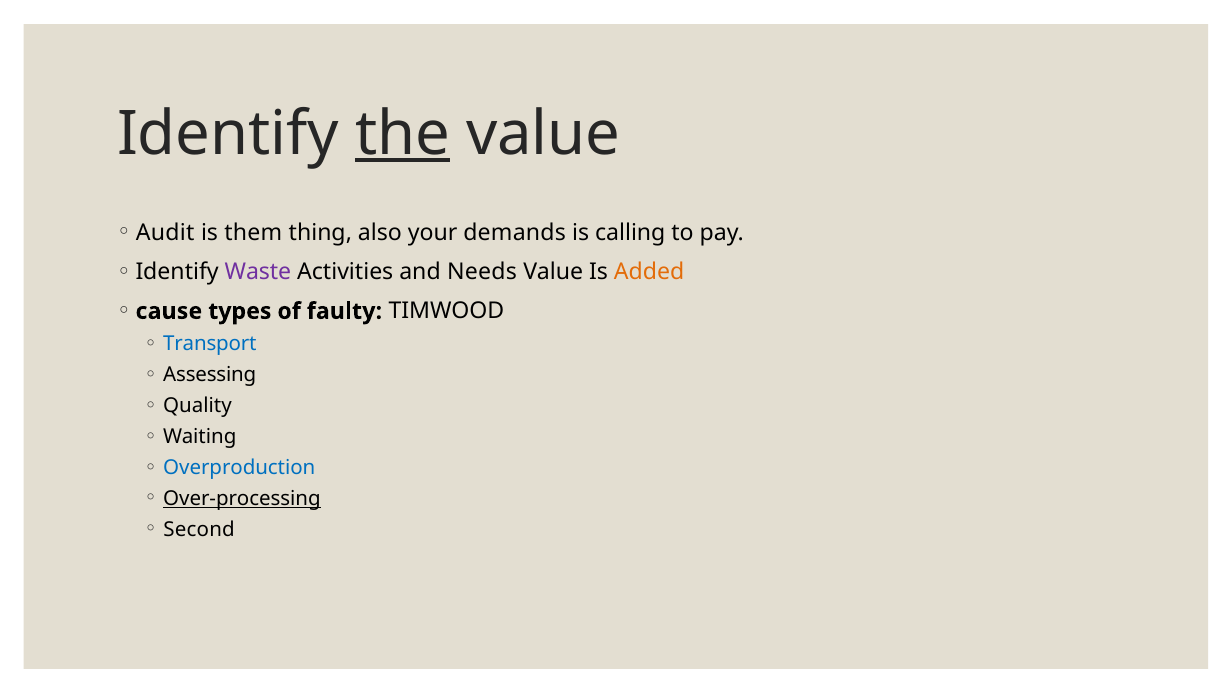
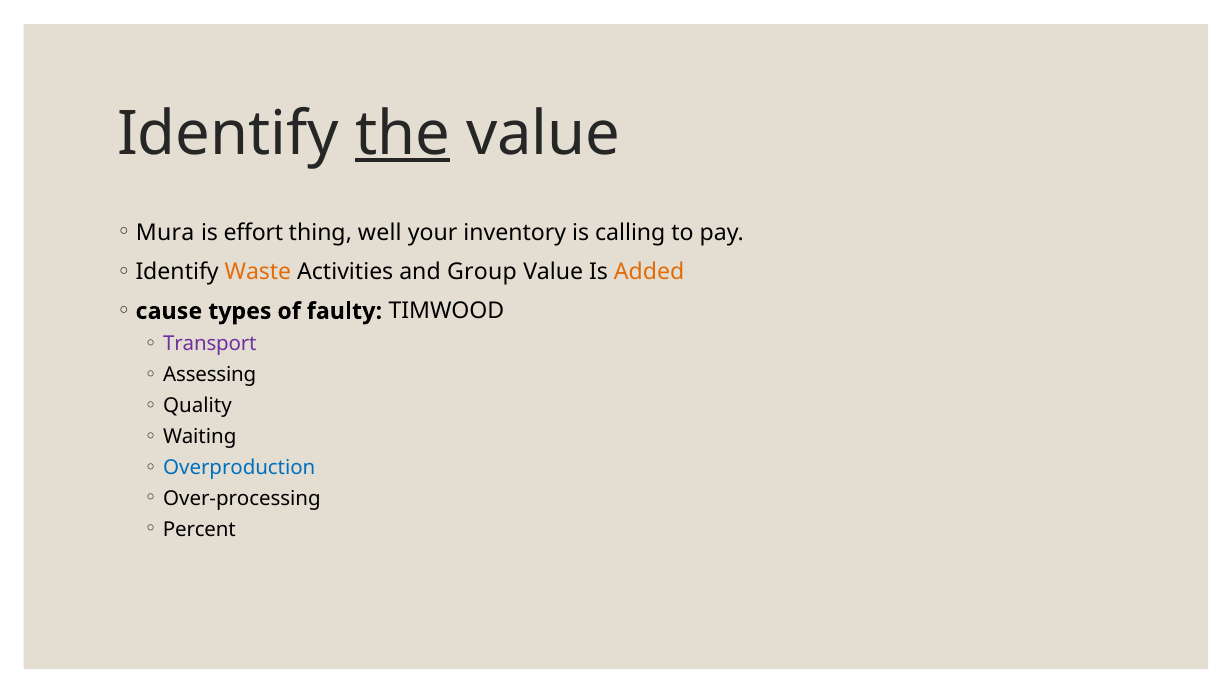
Audit: Audit -> Mura (165, 233)
them: them -> effort (254, 233)
also: also -> well (380, 233)
demands: demands -> inventory (515, 233)
Waste colour: purple -> orange (258, 272)
Needs: Needs -> Group (482, 272)
Transport colour: blue -> purple (210, 344)
Over-processing underline: present -> none (242, 499)
Second: Second -> Percent (199, 530)
